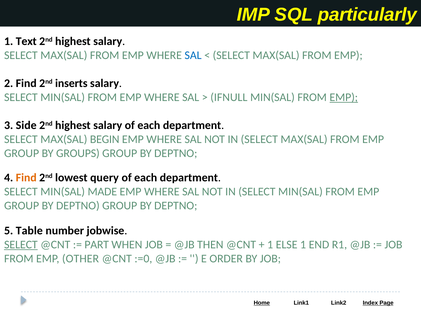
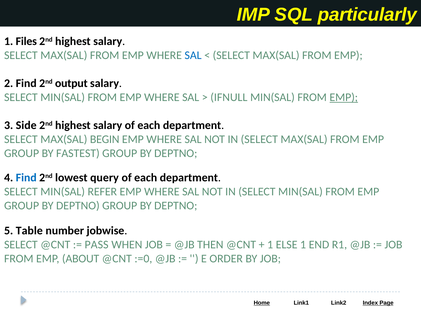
Text: Text -> Files (26, 41)
inserts: inserts -> output (71, 84)
GROUPS: GROUPS -> FASTEST (78, 154)
Find colour: orange -> blue (26, 178)
MADE: MADE -> REFER (102, 192)
SELECT underline: present -> none (21, 245)
PART: PART -> PASS (97, 245)
OTHER: OTHER -> ABOUT (81, 259)
